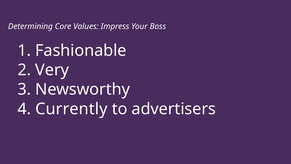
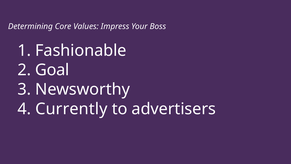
Very: Very -> Goal (52, 70)
